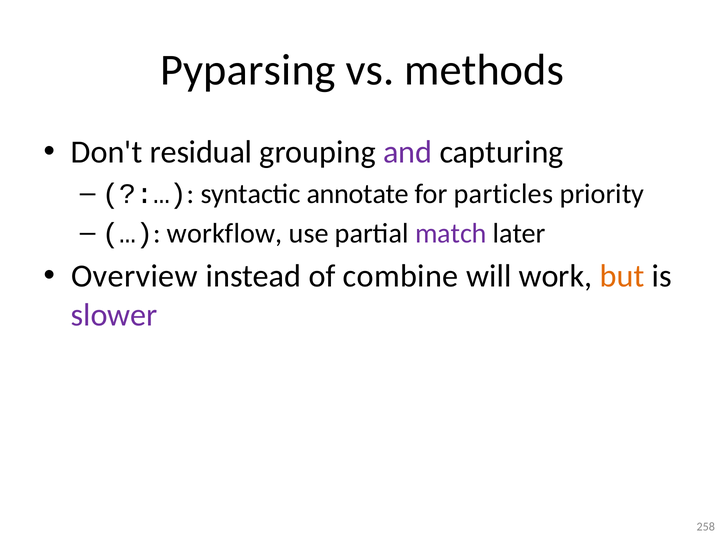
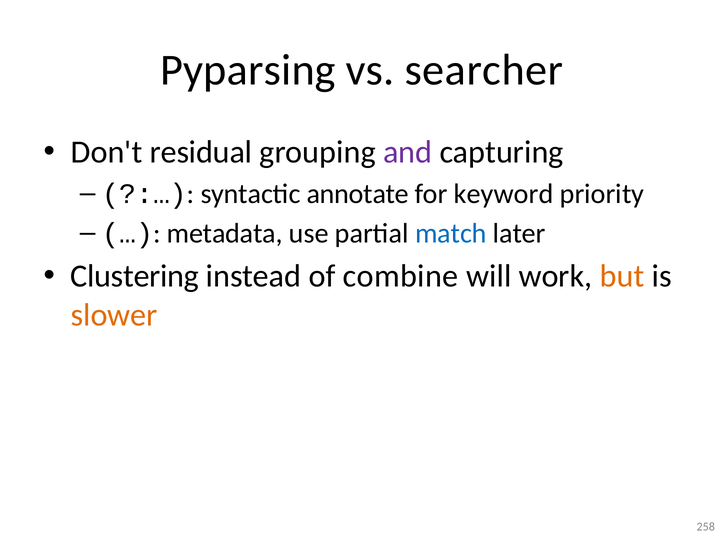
methods: methods -> searcher (484, 70)
particles: particles -> keyword (504, 194)
workflow: workflow -> metadata (225, 233)
match colour: purple -> blue (451, 233)
Overview: Overview -> Clustering (135, 276)
slower colour: purple -> orange (114, 315)
